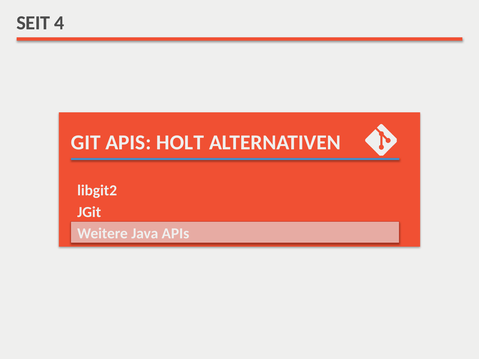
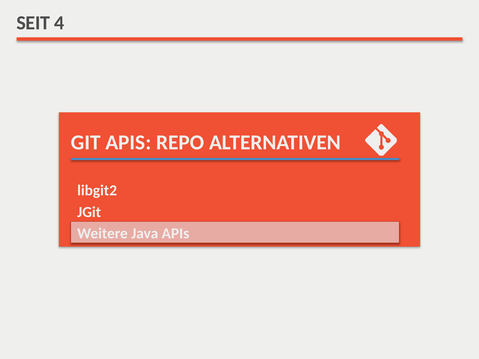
HOLT: HOLT -> REPO (180, 143)
